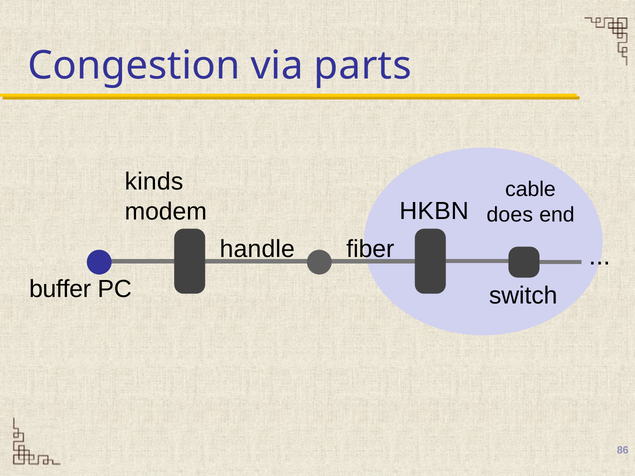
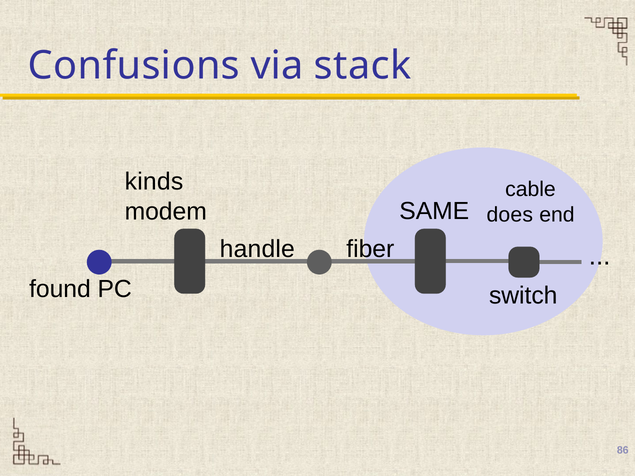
Congestion: Congestion -> Confusions (134, 66)
parts: parts -> stack (363, 66)
HKBN: HKBN -> SAME (434, 211)
buffer: buffer -> found (60, 289)
